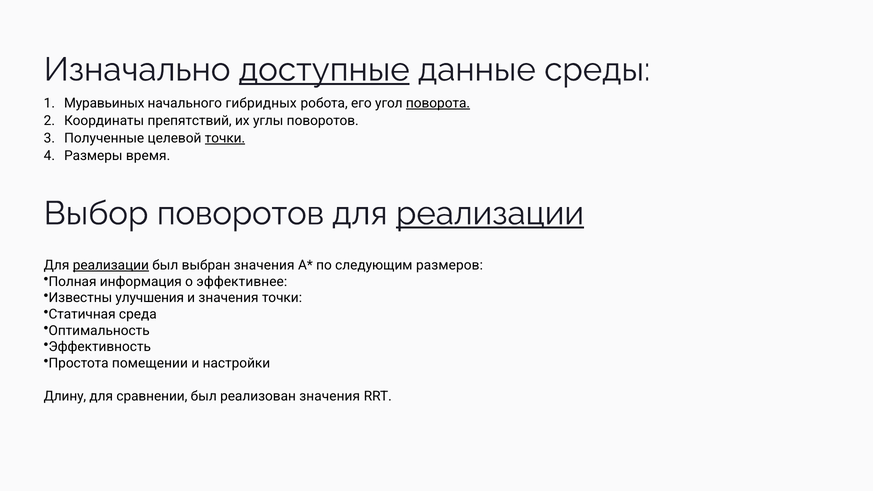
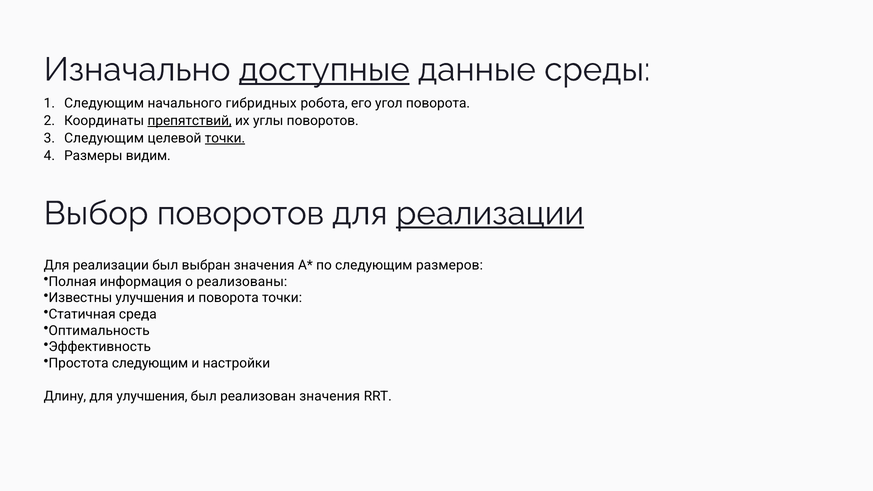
Муравьиных: Муравьиных -> Следующим (104, 103)
поворота underline: present -> none (438, 103)
препятствий underline: none -> present (190, 121)
Полученные: Полученные -> Следующим (104, 138)
время: время -> видим (148, 156)
реализации underline: present -> none (111, 265)
эффективнее: эффективнее -> реализованы (242, 282)
и значения: значения -> поворота (229, 298)
Простота помещении: помещении -> следующим (150, 363)
для сравнении: сравнении -> улучшения (152, 396)
